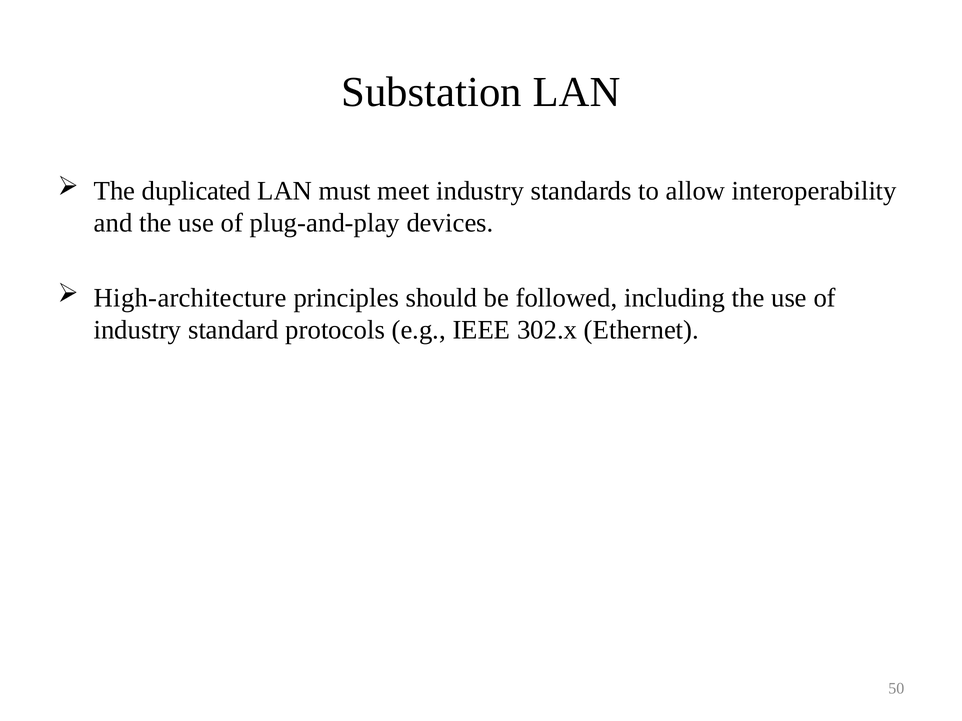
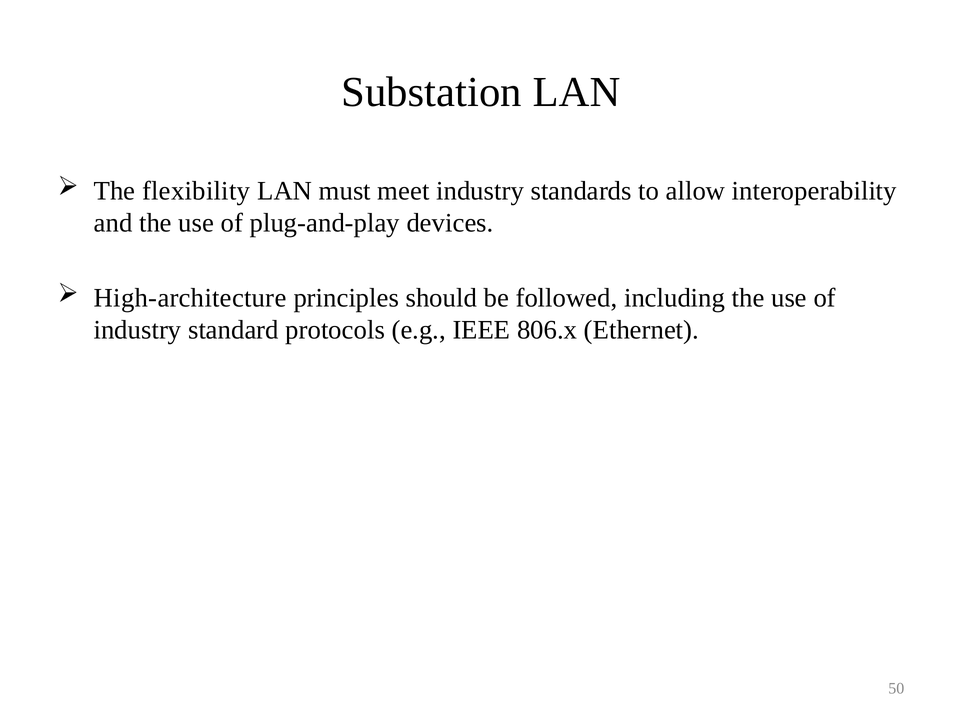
duplicated: duplicated -> flexibility (196, 191)
302.x: 302.x -> 806.x (547, 330)
